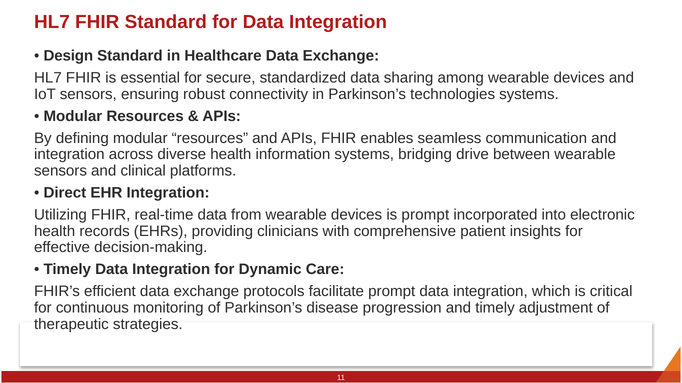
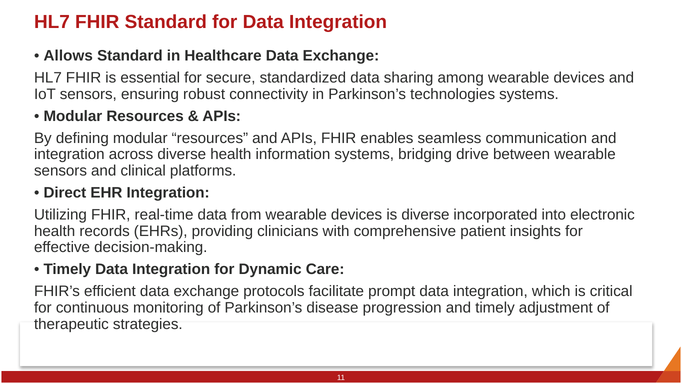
Design: Design -> Allows (68, 56)
is prompt: prompt -> diverse (425, 215)
